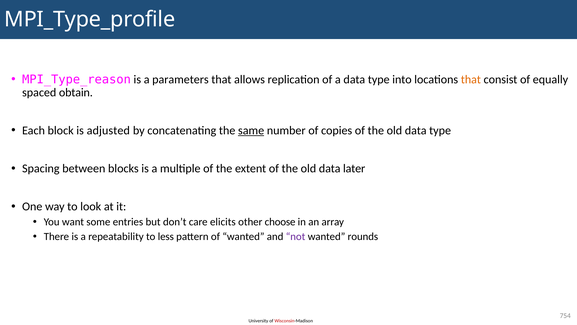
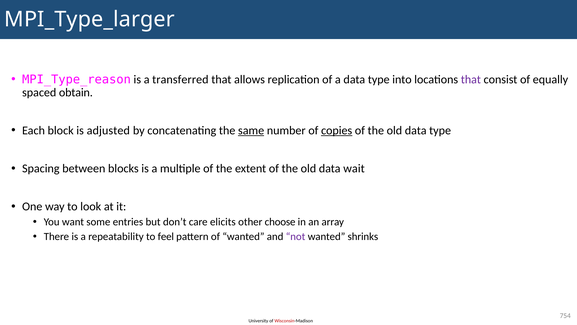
MPI_Type_profile: MPI_Type_profile -> MPI_Type_larger (90, 19)
parameters: parameters -> transferred (180, 79)
that colour: orange -> purple (471, 79)
copies underline: none -> present (337, 130)
later: later -> wait (354, 168)
less: less -> feel (166, 236)
rounds: rounds -> shrinks (363, 236)
